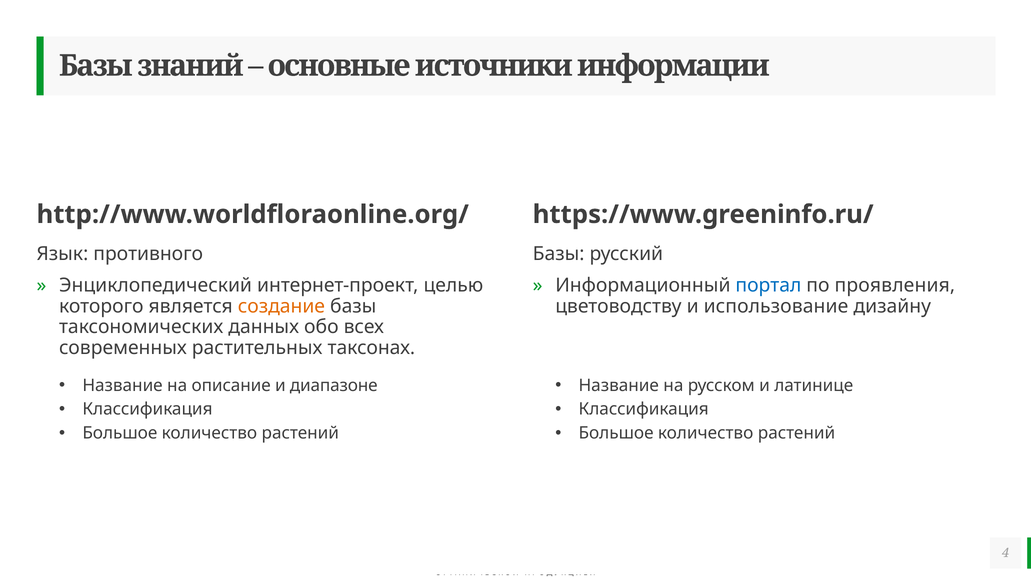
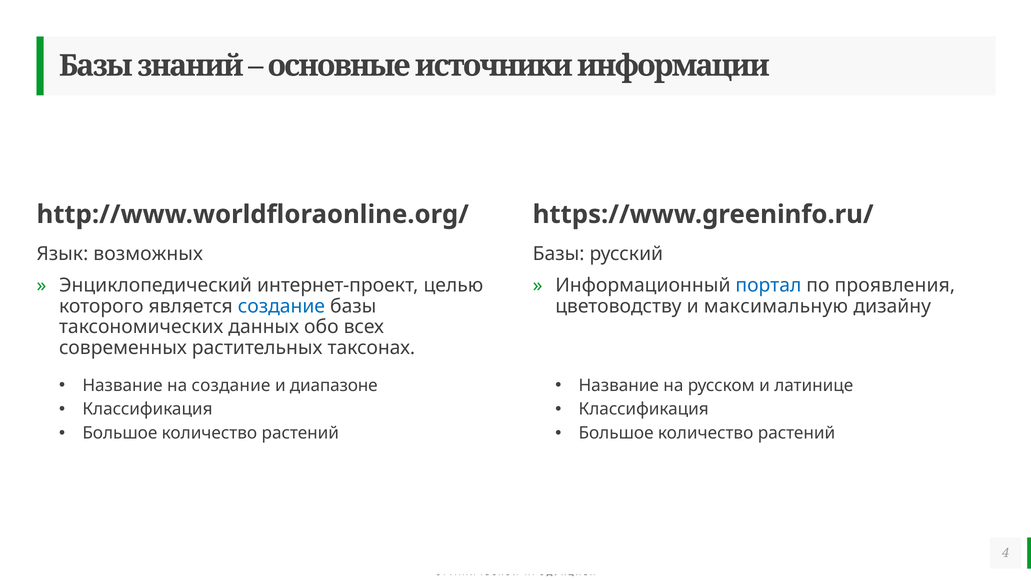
противного: противного -> возможных (148, 254)
создание colour: orange -> blue (281, 306)
использование: использование -> максимальную (776, 306)
на описание: описание -> создание (231, 385)
